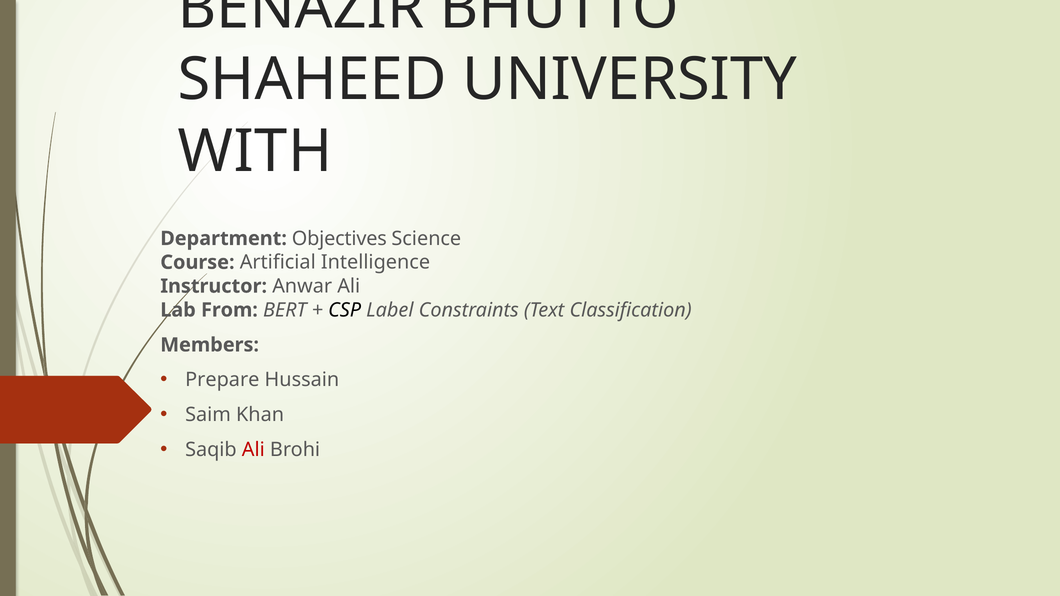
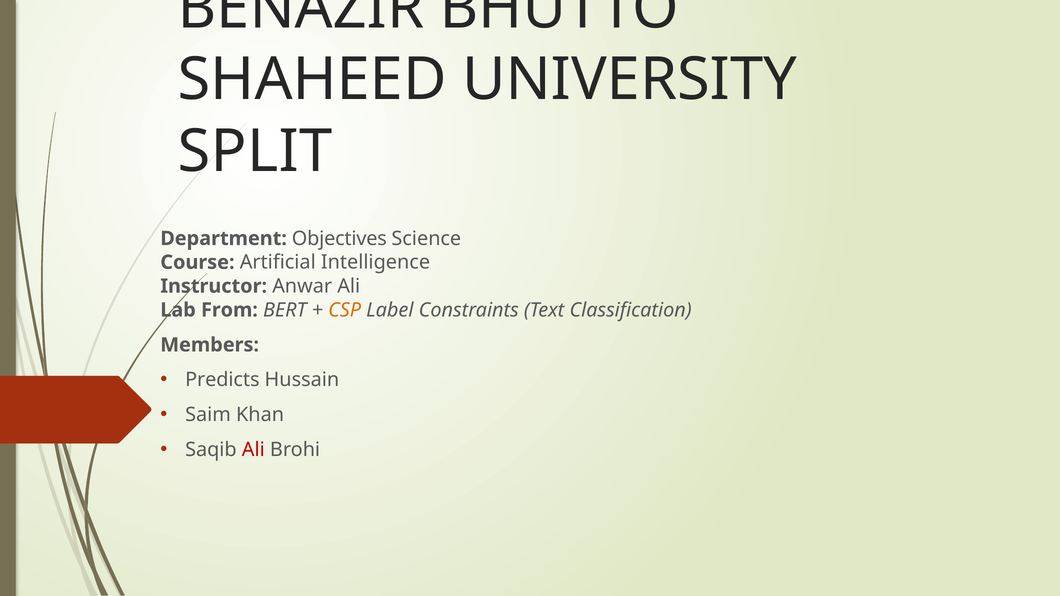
WITH: WITH -> SPLIT (255, 151)
CSP colour: black -> orange (345, 310)
Prepare: Prepare -> Predicts (222, 380)
